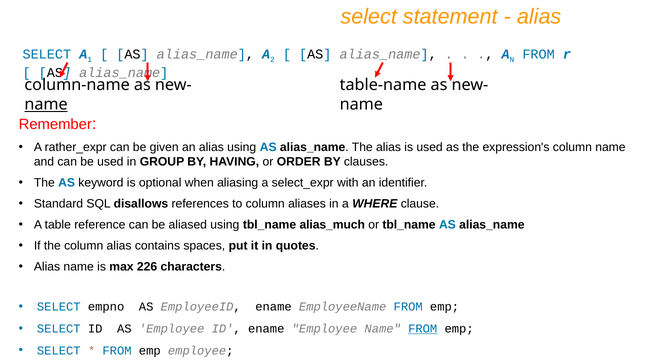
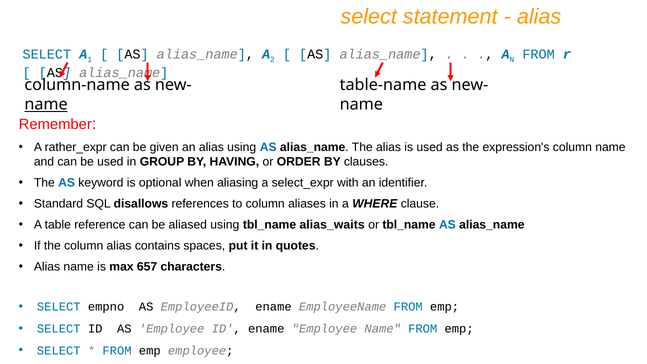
alias_much: alias_much -> alias_waits (332, 225)
226: 226 -> 657 (147, 267)
FROM underline: present -> none (423, 329)
